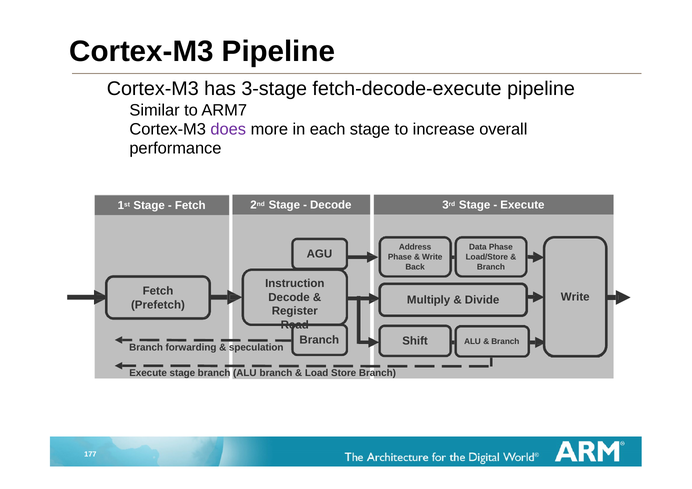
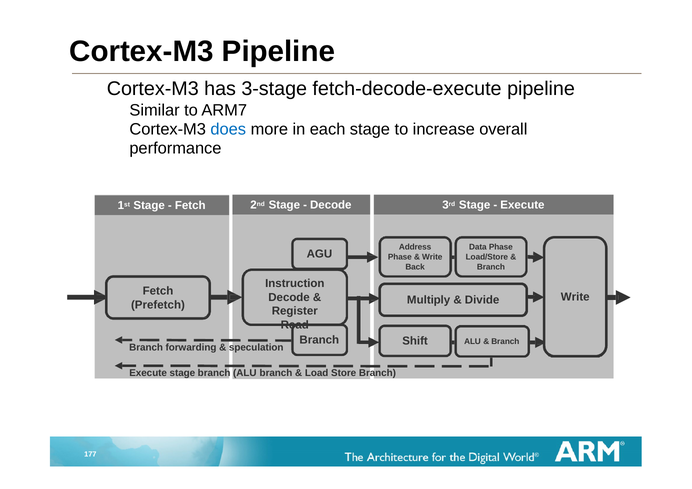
does colour: purple -> blue (228, 129)
